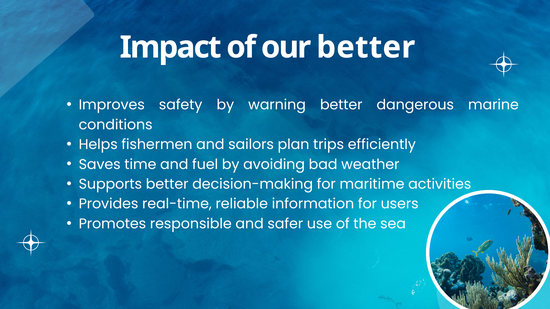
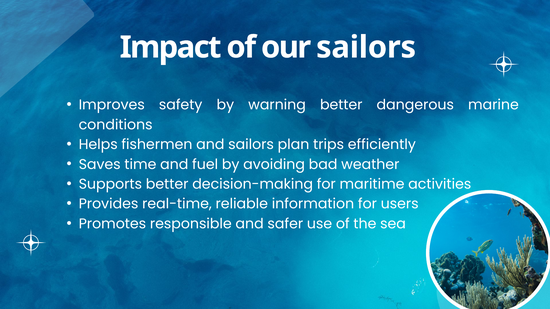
our better: better -> sailors (366, 47)
